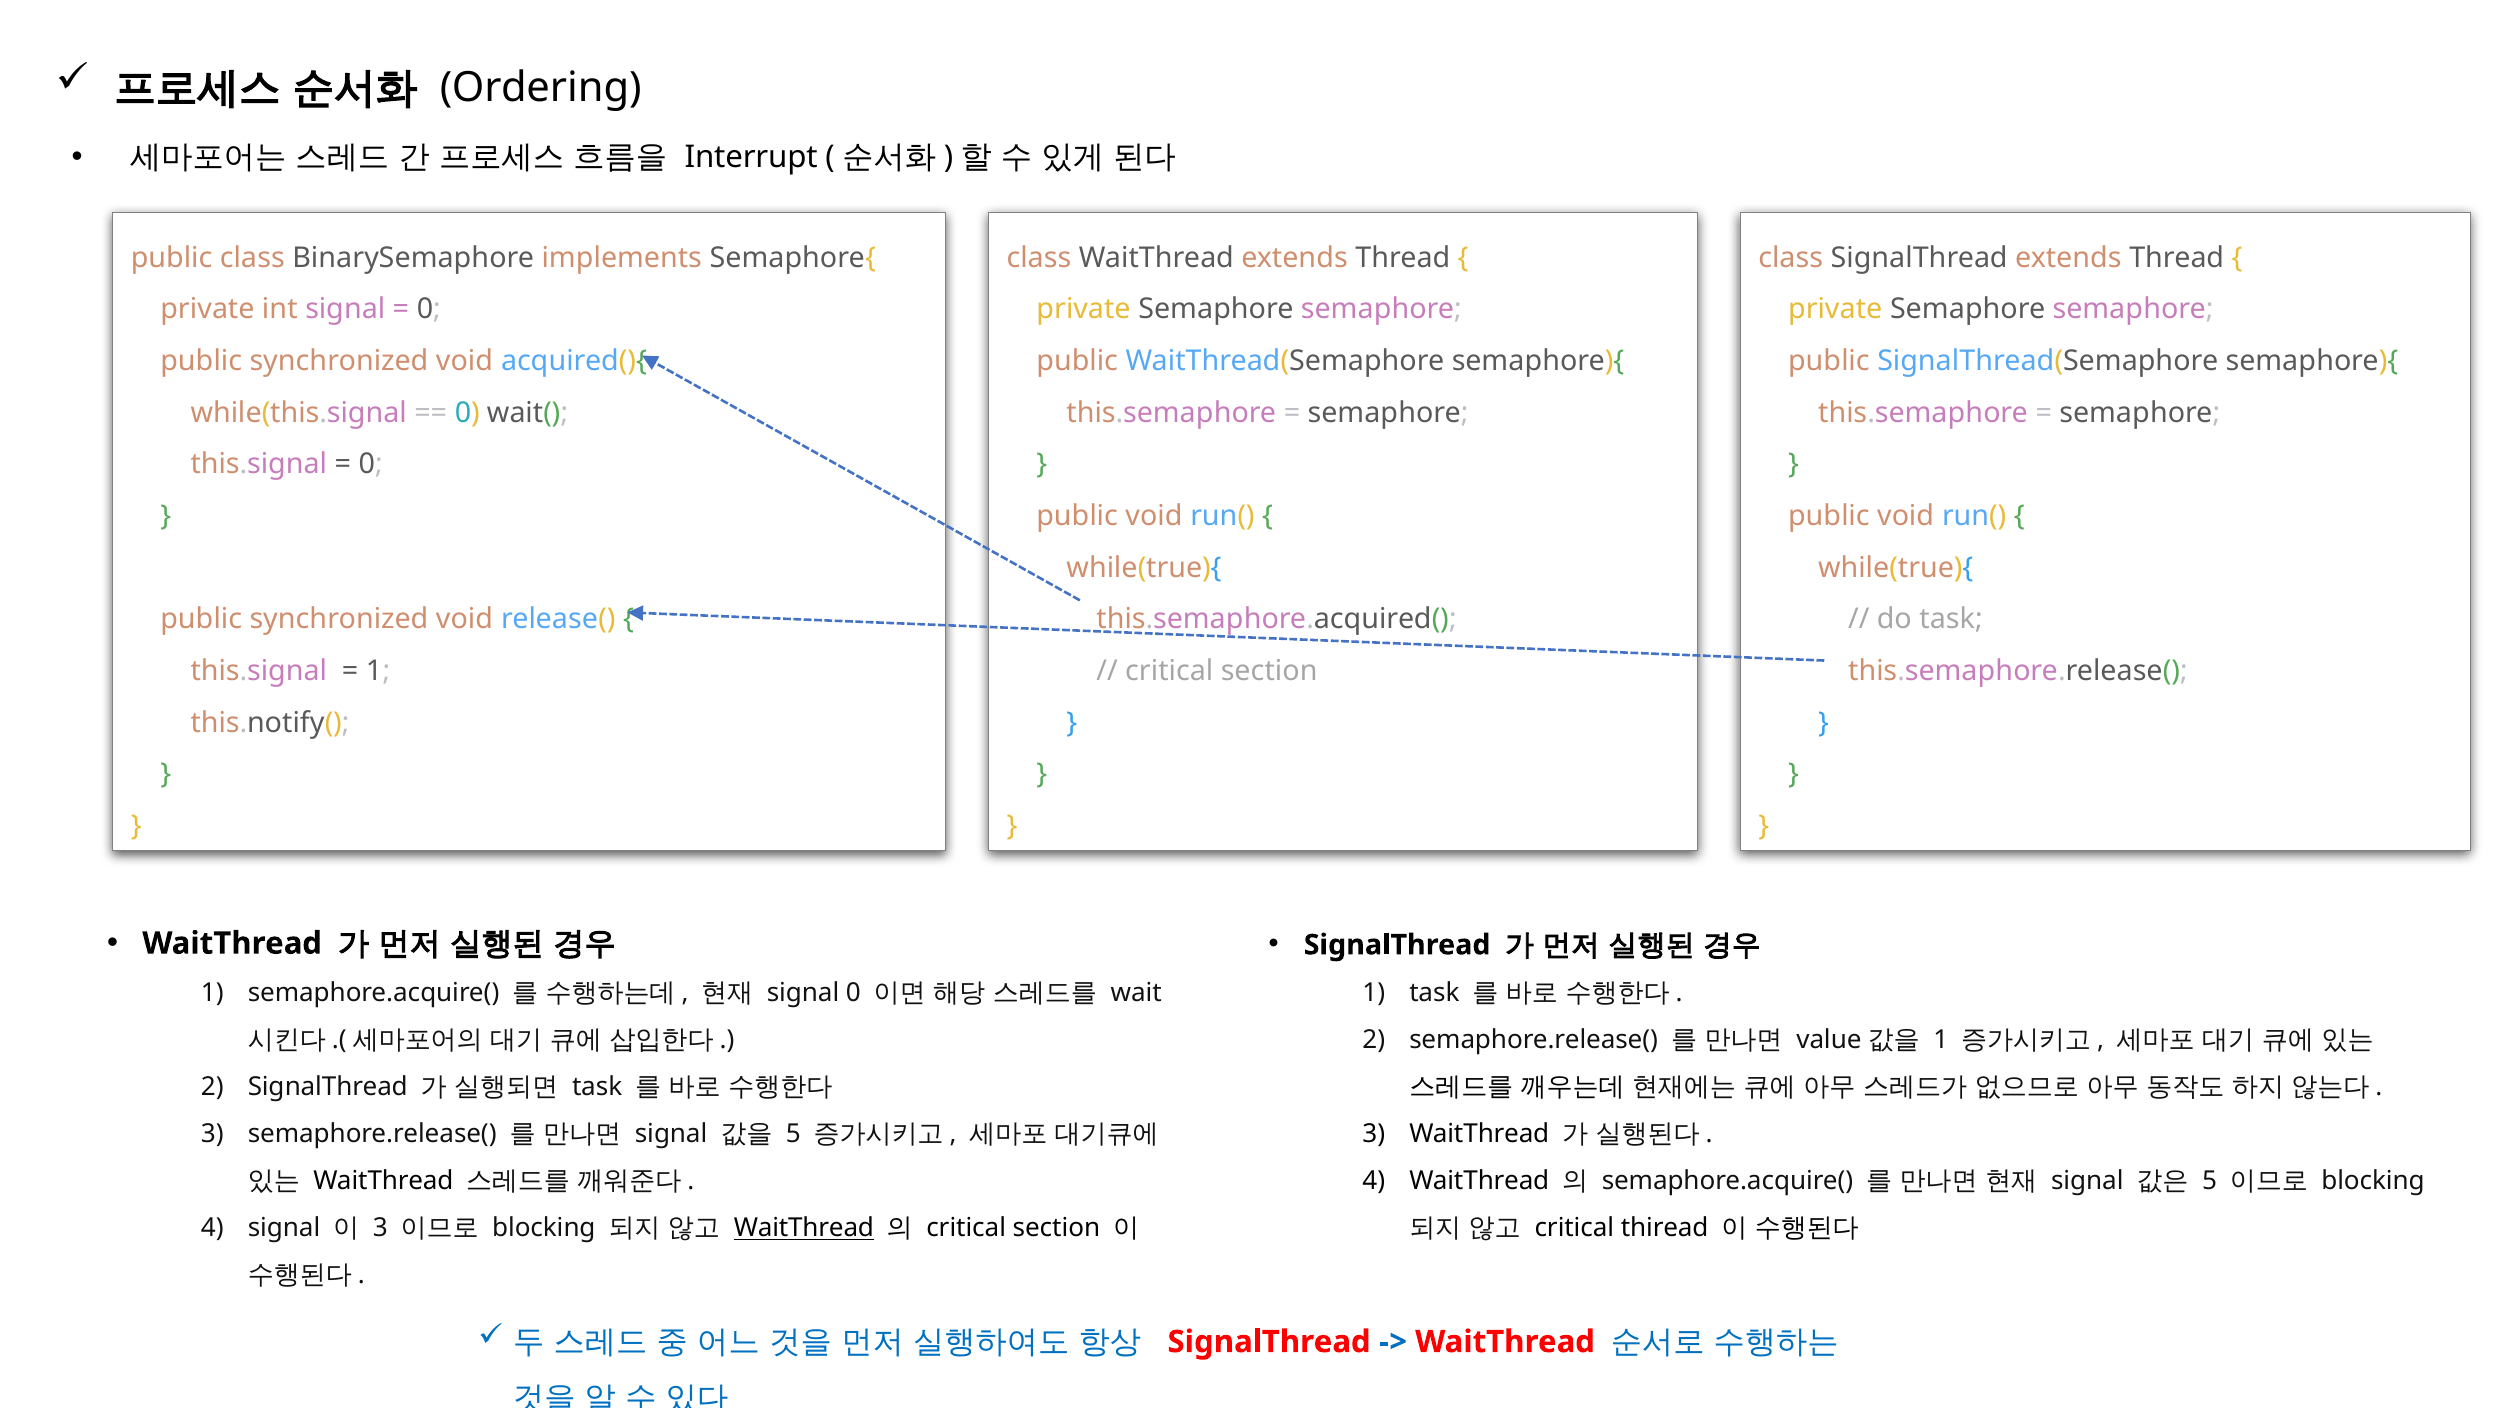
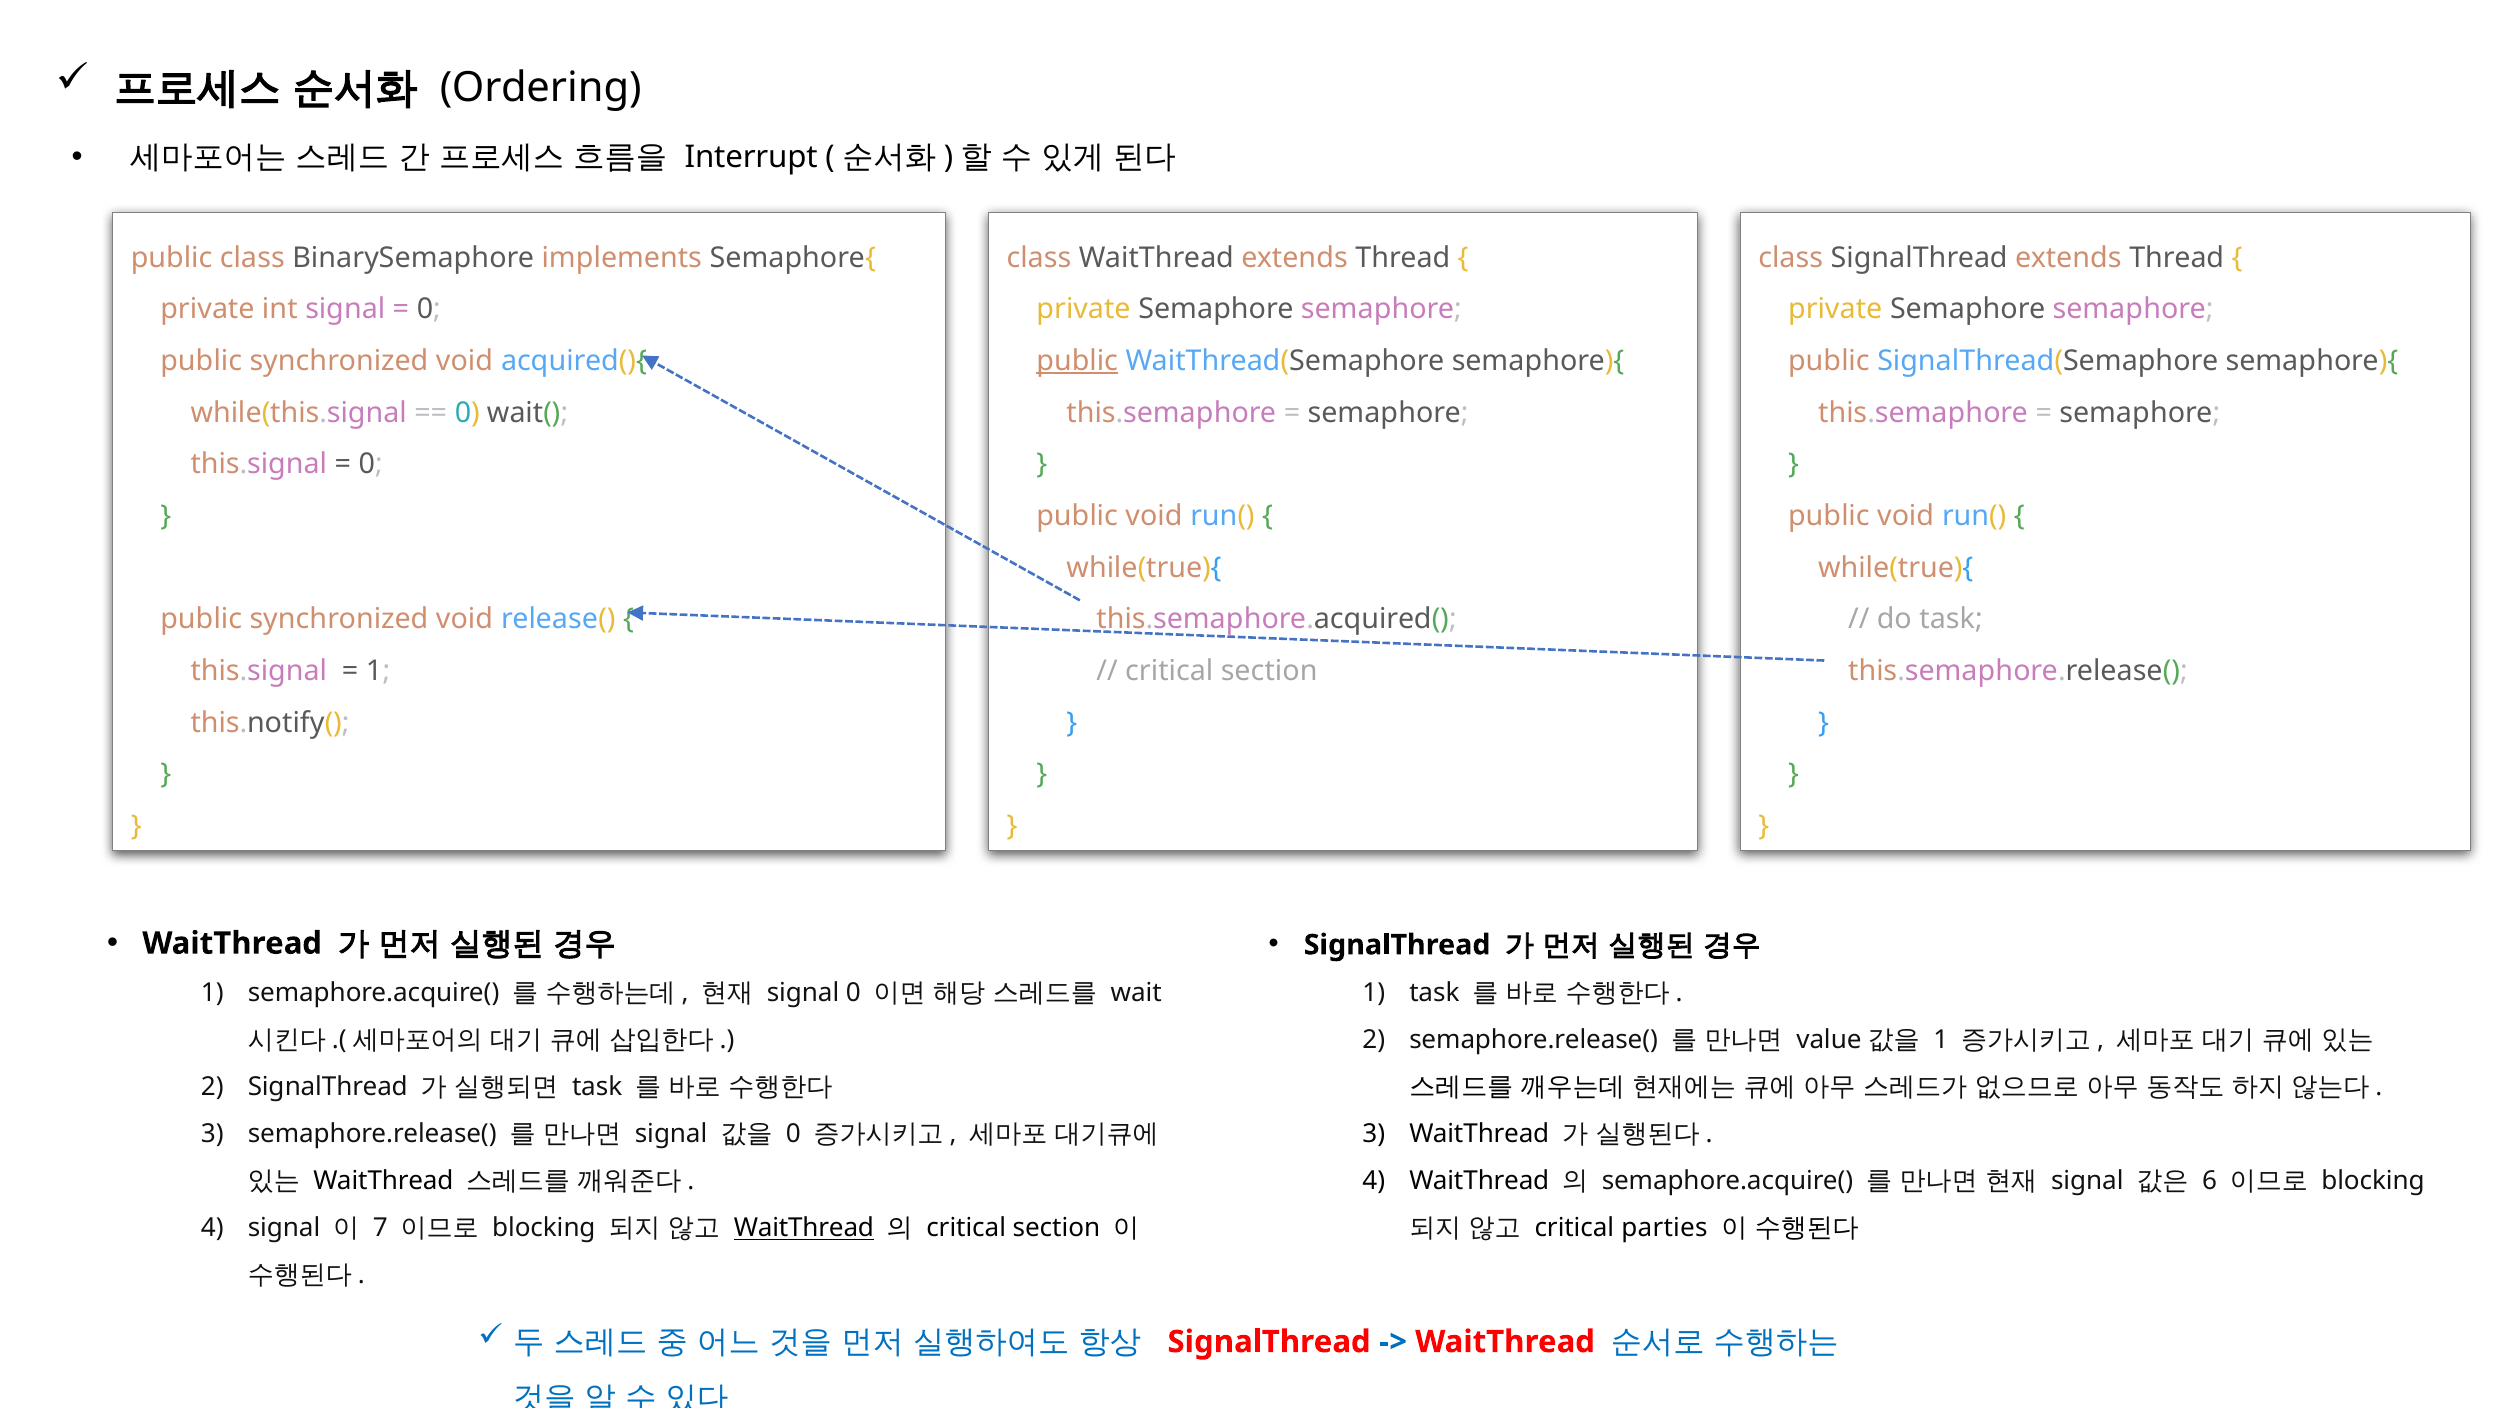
public underline: none -> present (1077, 361)
5: 5 -> 0 (793, 1134)
5: 5 -> 6 (2210, 1181)
thiread: thiread -> parties (1665, 1228)
3: 3 -> 7 (380, 1228)
